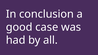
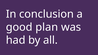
case: case -> plan (47, 27)
